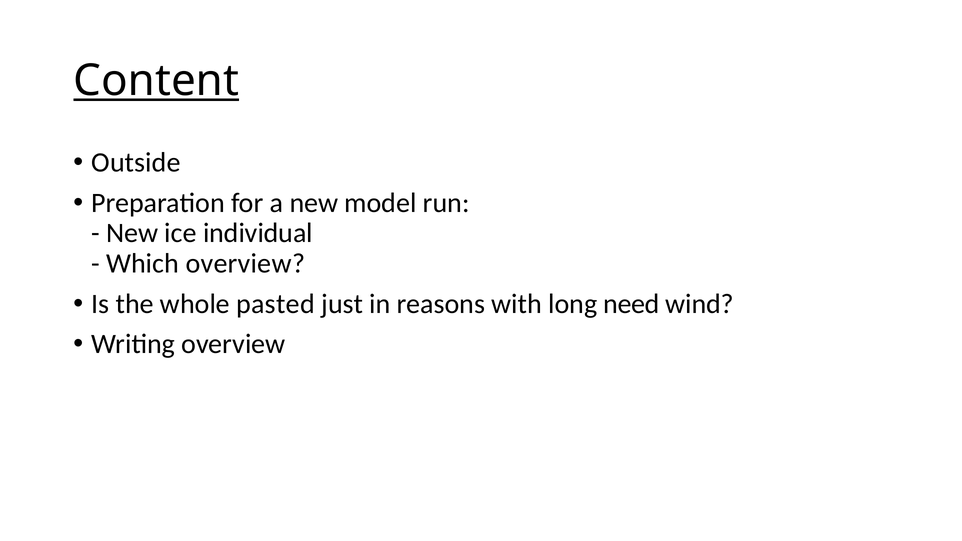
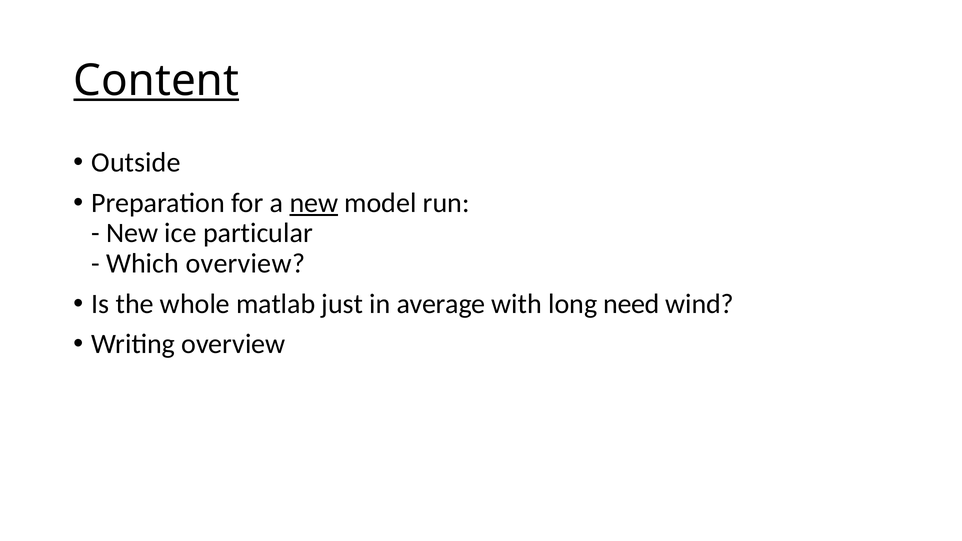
new underline: none -> present (314, 203)
individual: individual -> particular (258, 233)
pasted: pasted -> matlab (276, 304)
reasons: reasons -> average (441, 304)
